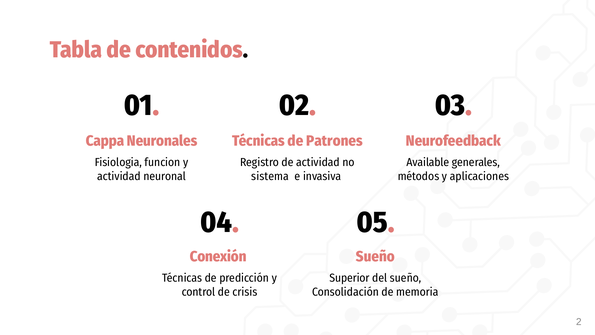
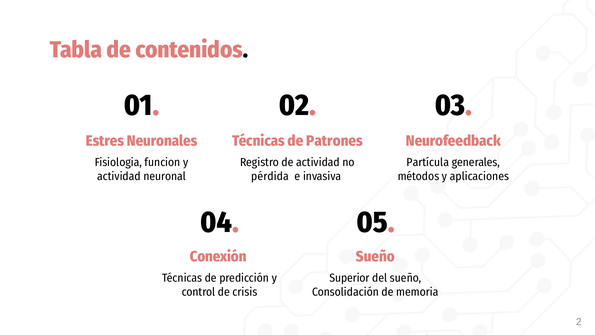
Cappa: Cappa -> Estres (105, 141)
Available: Available -> Partícula (428, 162)
sistema: sistema -> pérdida (270, 176)
